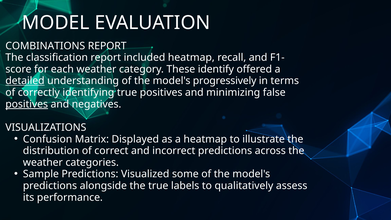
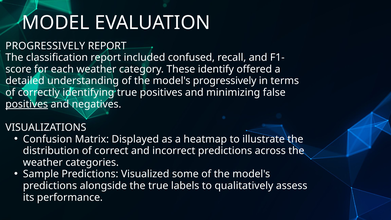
COMBINATIONS: COMBINATIONS -> PROGRESSIVELY (45, 46)
included heatmap: heatmap -> confused (191, 57)
detailed underline: present -> none (25, 81)
